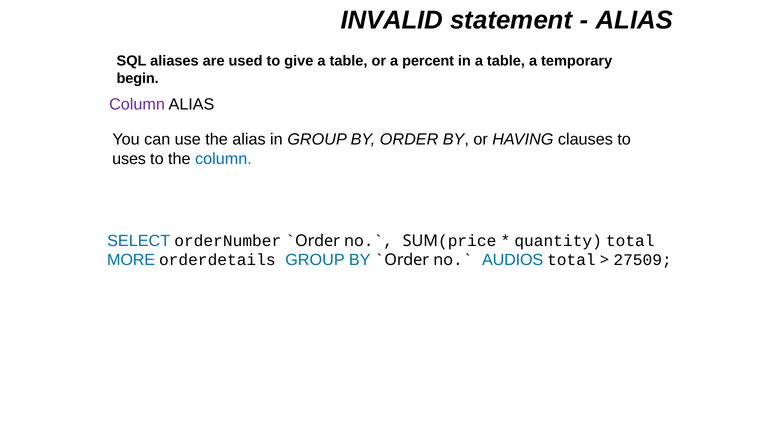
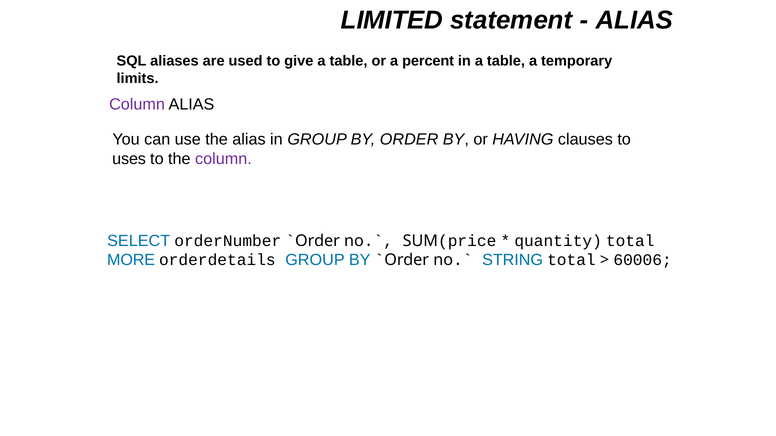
INVALID: INVALID -> LIMITED (392, 20)
begin: begin -> limits (138, 79)
column colour: blue -> purple (223, 159)
AUDIOS: AUDIOS -> STRING (513, 260)
27509: 27509 -> 60006 (643, 260)
